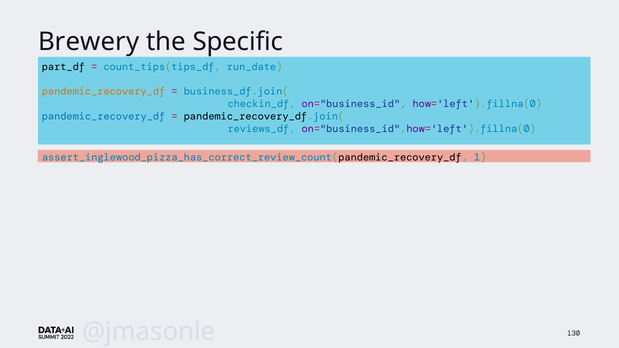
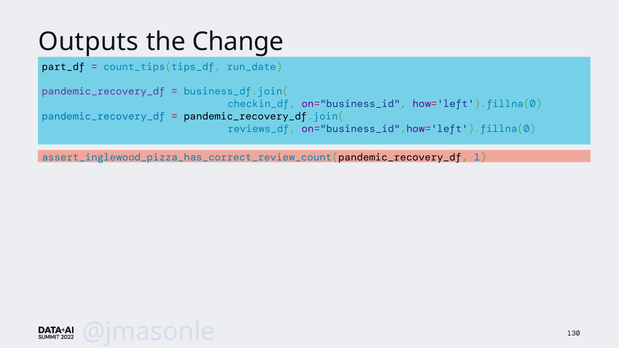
Brewery: Brewery -> Outputs (89, 42)
Specific: Specific -> Change (238, 42)
pandemic_recovery_df colour: orange -> purple (104, 92)
